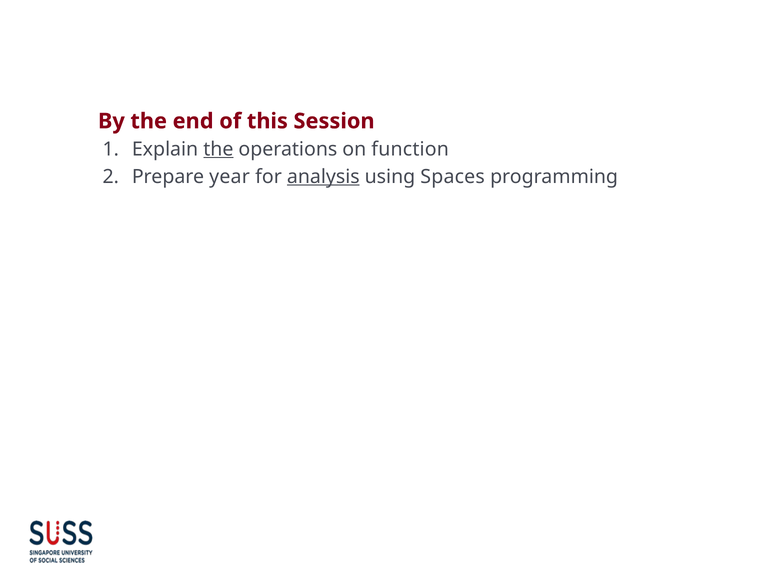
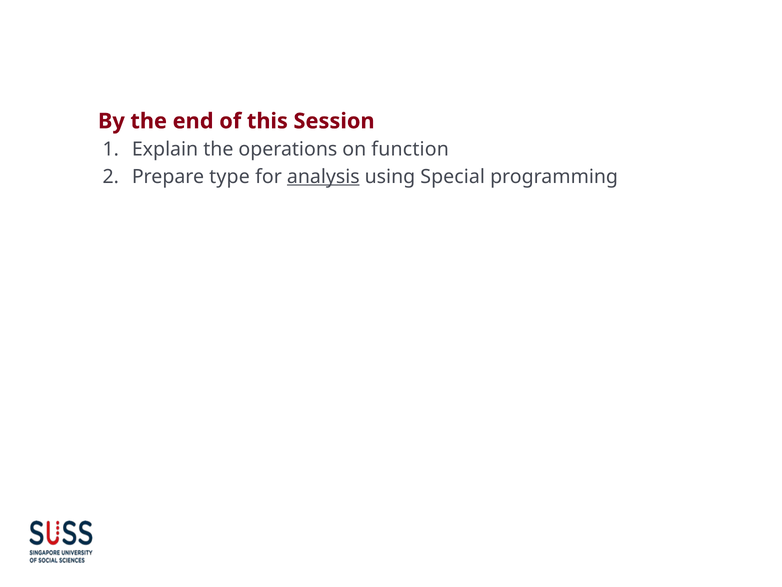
the underline: present -> none (218, 149)
year: year -> type (230, 176)
Spaces: Spaces -> Special (453, 176)
